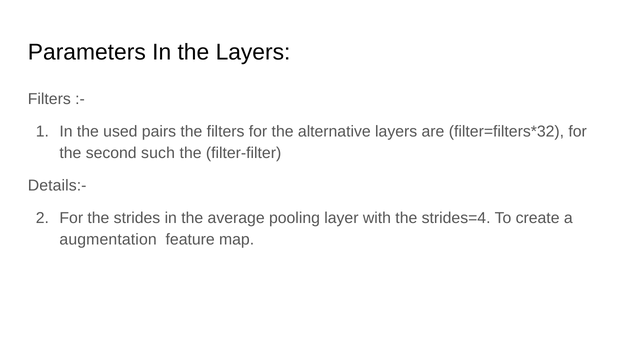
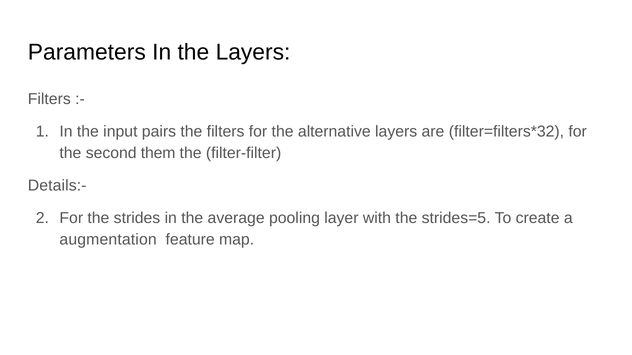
used: used -> input (120, 132)
such: such -> them (158, 154)
strides=4: strides=4 -> strides=5 (456, 218)
